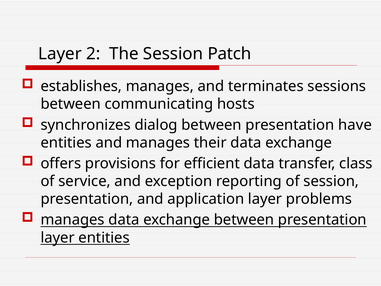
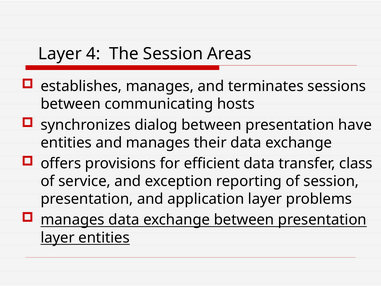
2: 2 -> 4 (93, 54)
Patch: Patch -> Areas (229, 54)
